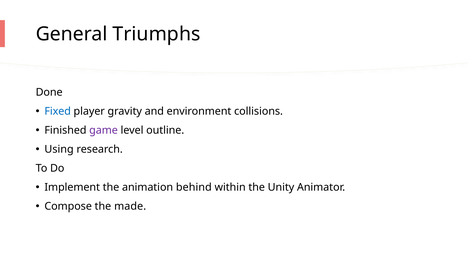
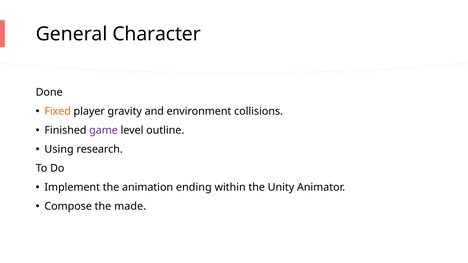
Triumphs: Triumphs -> Character (157, 34)
Fixed colour: blue -> orange (58, 112)
behind: behind -> ending (194, 188)
